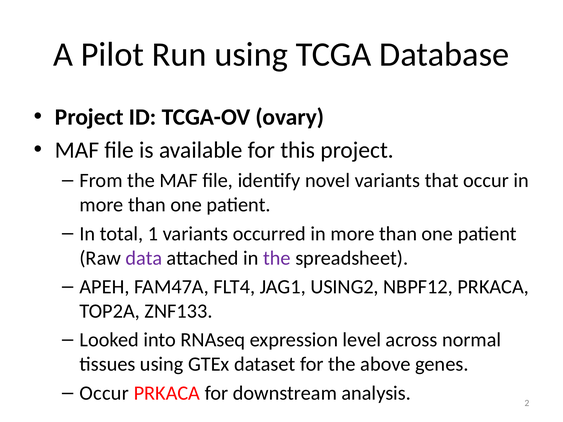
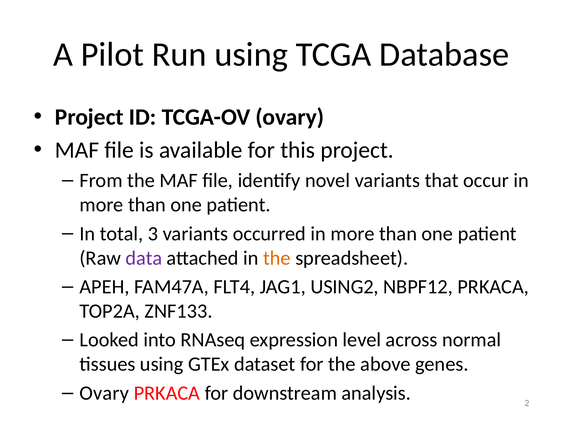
1: 1 -> 3 (153, 234)
the colour: purple -> orange (277, 258)
Occur: Occur -> Ovary (104, 393)
